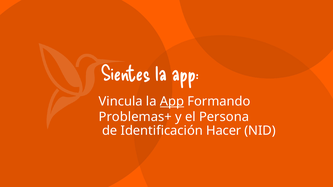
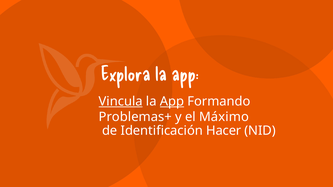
Sientes: Sientes -> Explora (126, 74)
Vincula underline: none -> present (121, 101)
Persona: Persona -> Máximo (224, 117)
